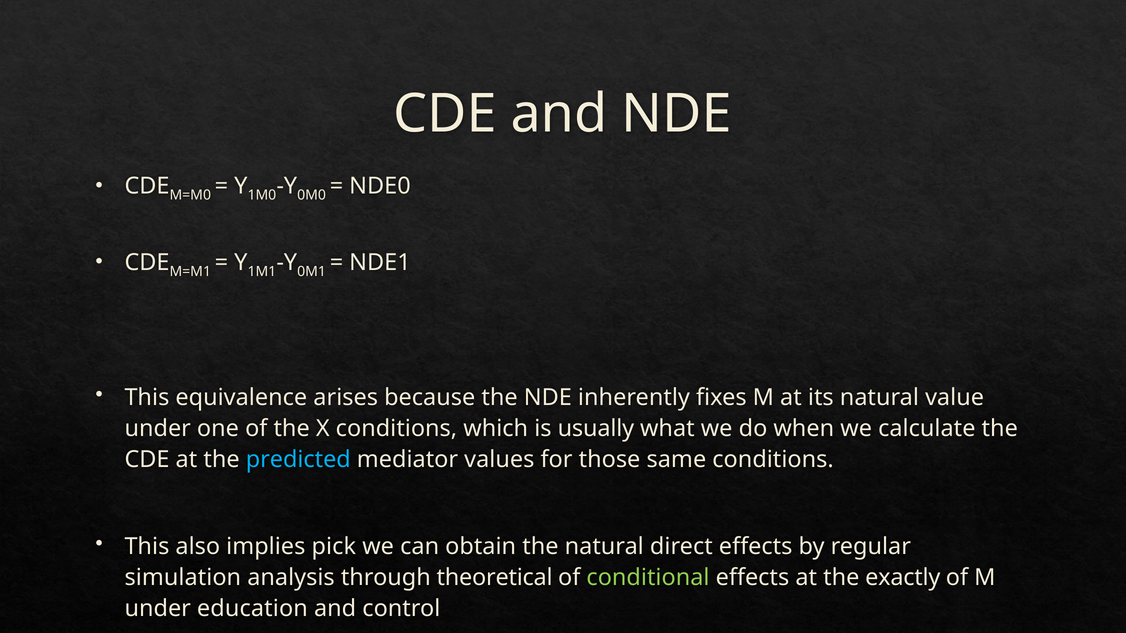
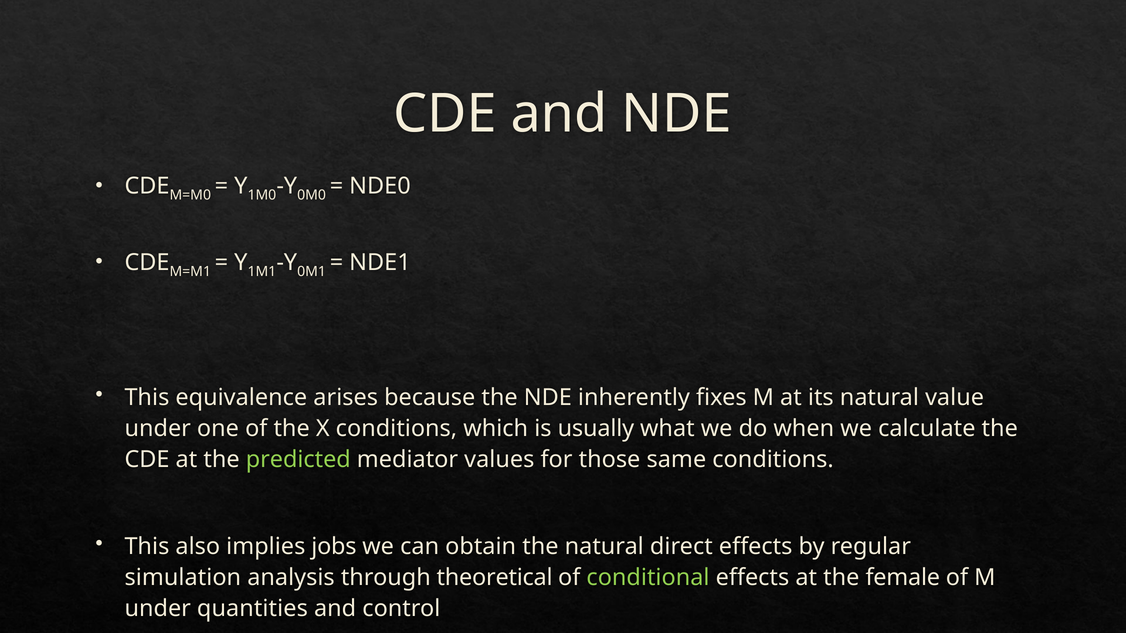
predicted colour: light blue -> light green (298, 460)
pick: pick -> jobs (334, 547)
exactly: exactly -> female (903, 578)
education: education -> quantities (252, 609)
